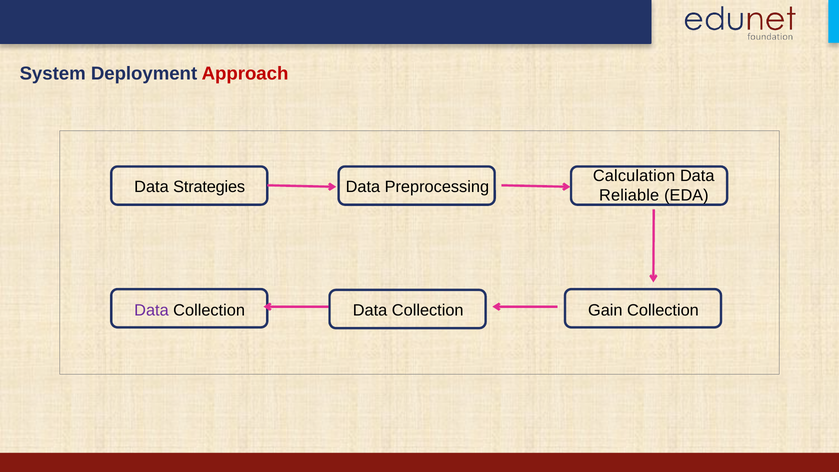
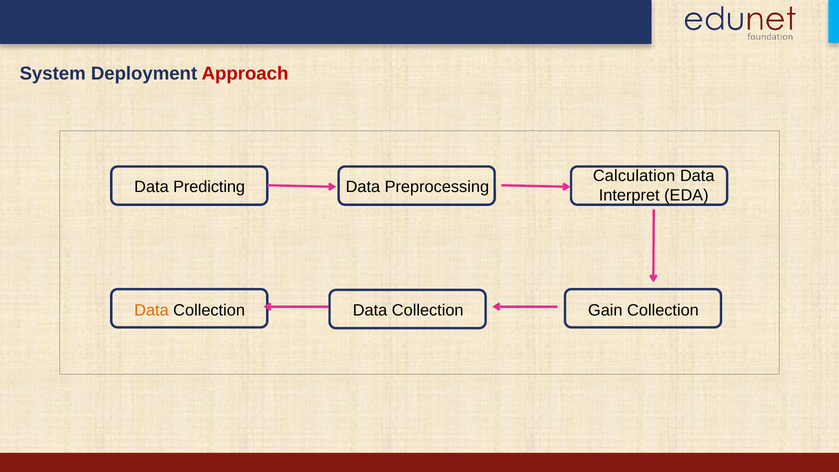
Strategies: Strategies -> Predicting (209, 187)
Reliable: Reliable -> Interpret (629, 195)
Data colour: purple -> orange (151, 310)
